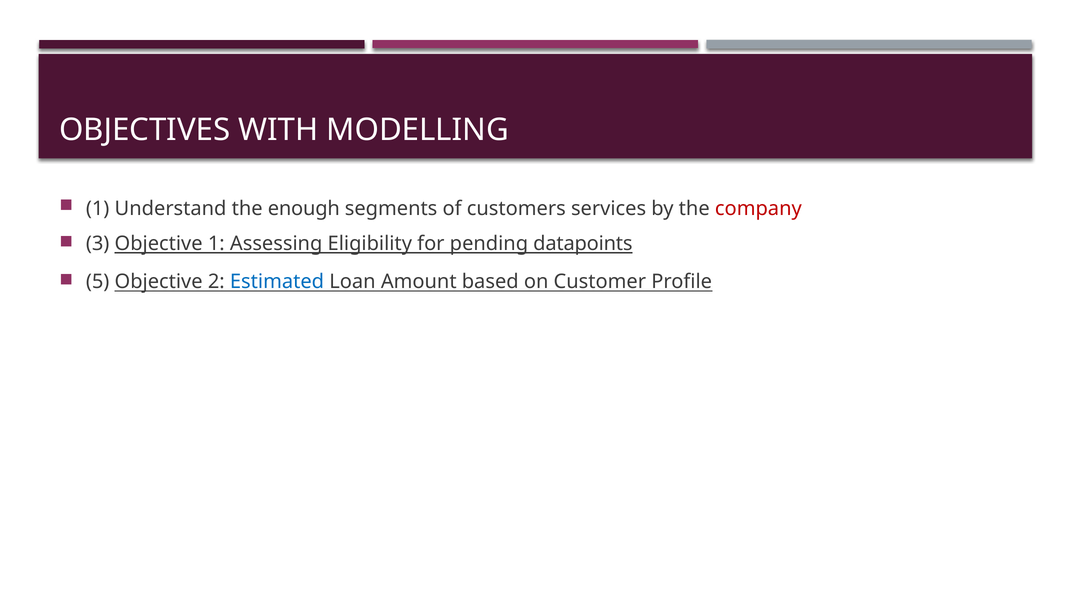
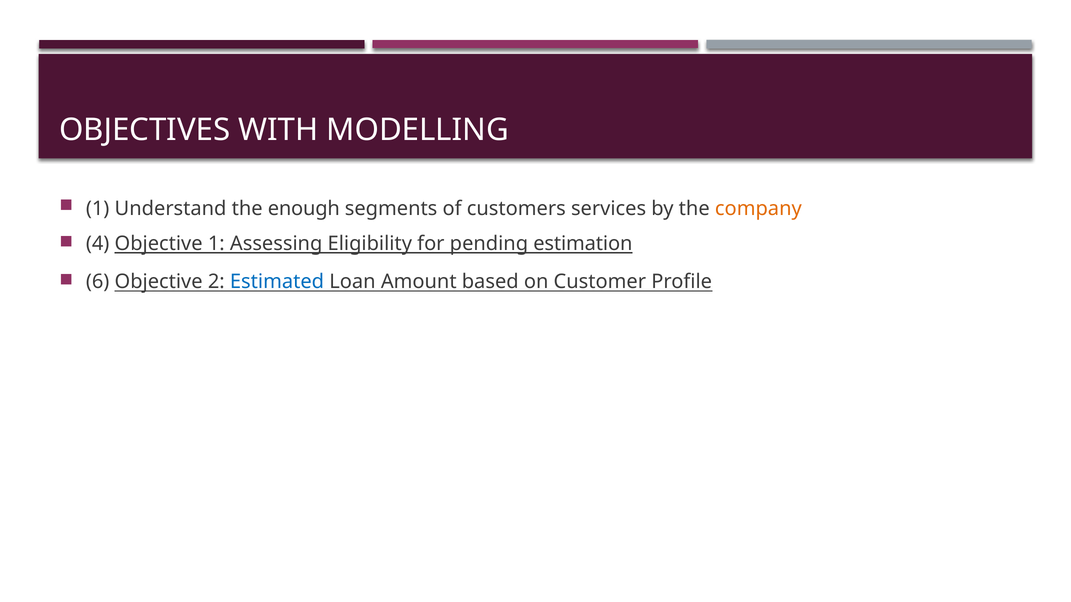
company colour: red -> orange (758, 209)
3: 3 -> 4 (98, 244)
datapoints: datapoints -> estimation (583, 244)
5: 5 -> 6 (98, 282)
